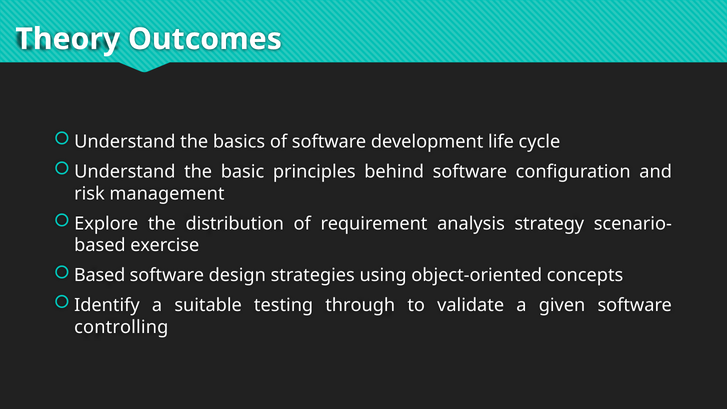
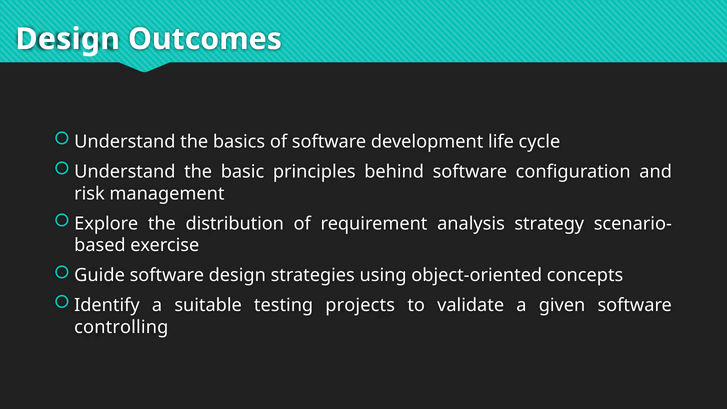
Theory: Theory -> Design (68, 39)
Based: Based -> Guide (100, 275)
through: through -> projects (360, 305)
